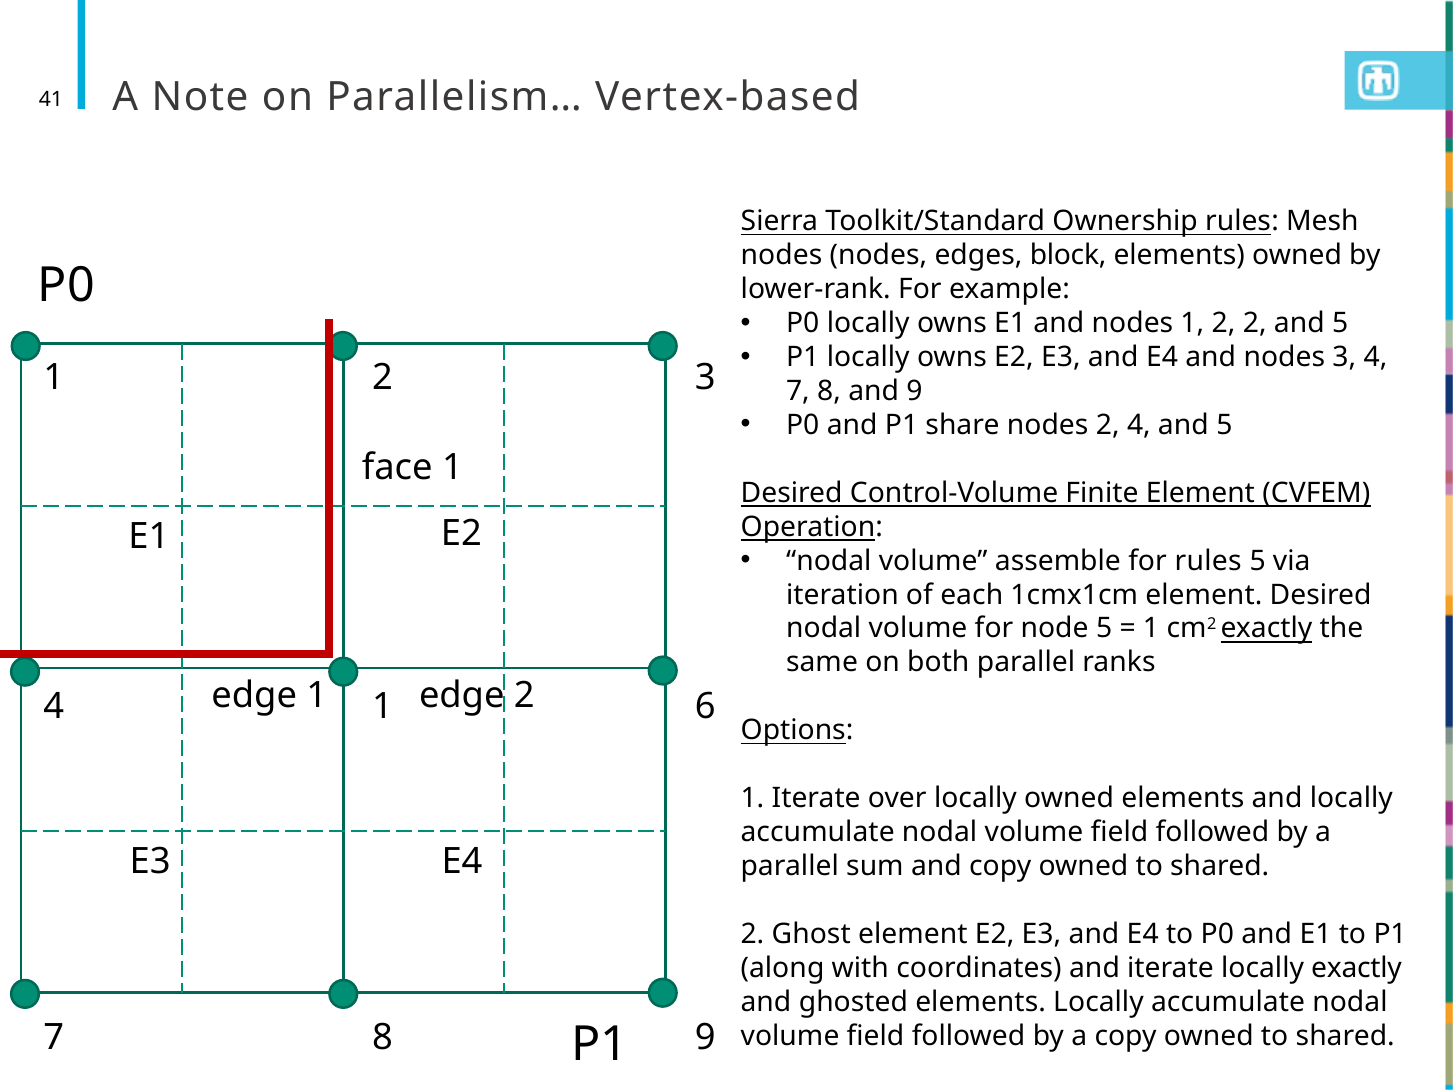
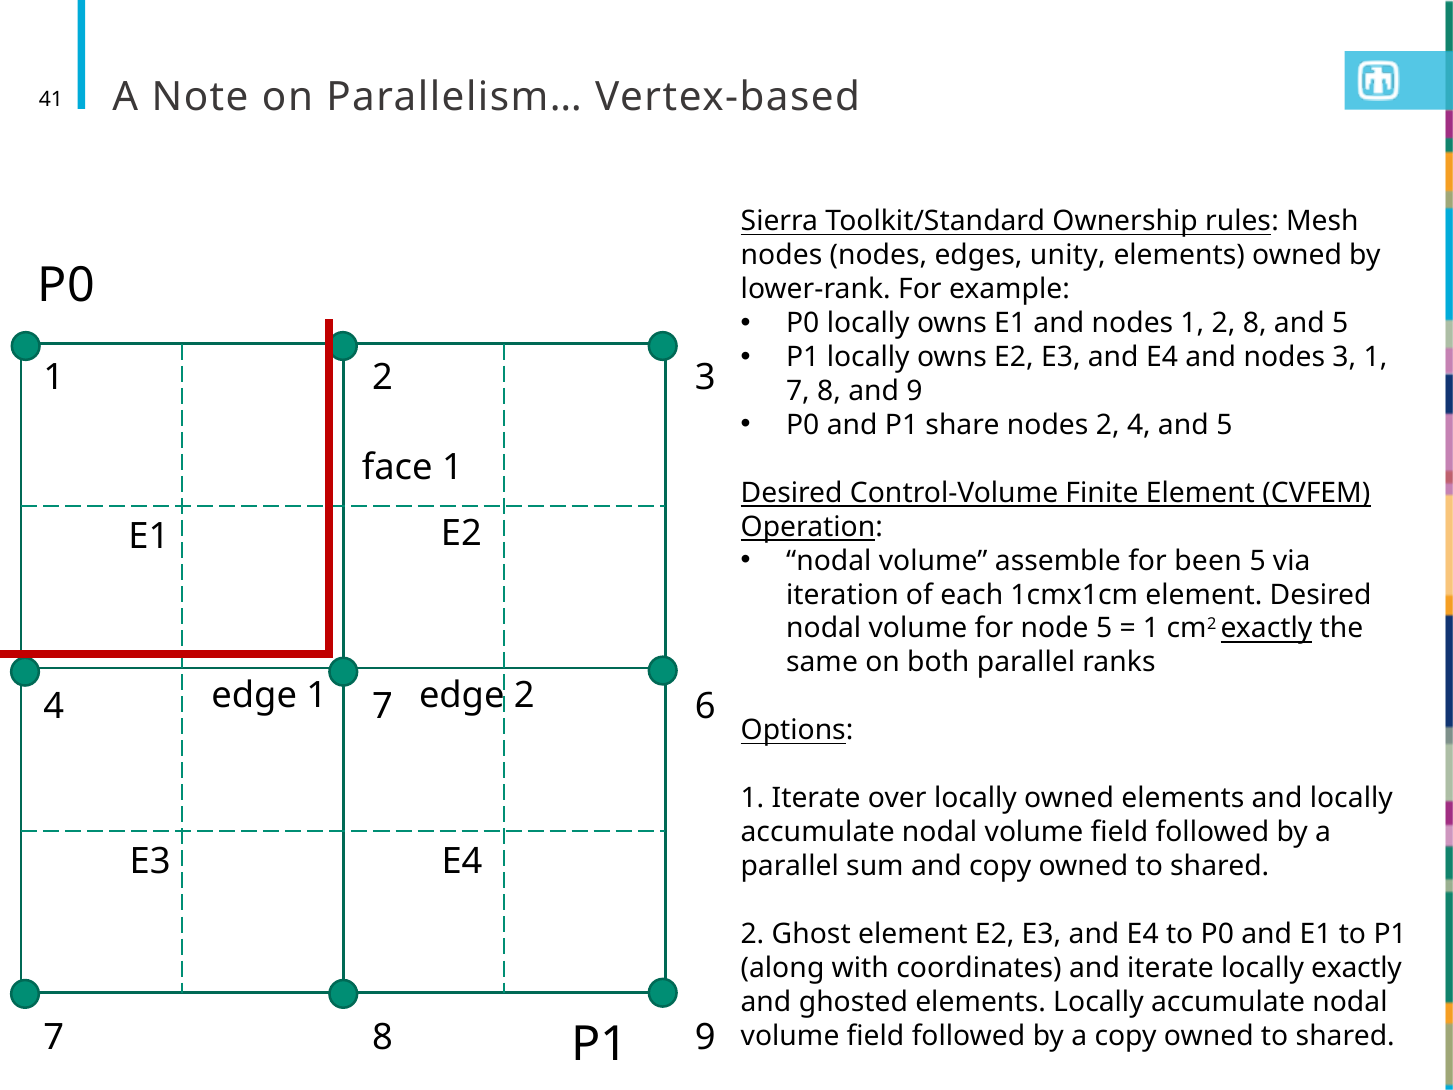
block: block -> unity (1068, 255)
2 2: 2 -> 8 (1255, 323)
nodes 3 4: 4 -> 1 (1375, 357)
for rules: rules -> been (1208, 561)
4 1: 1 -> 7 (383, 706)
